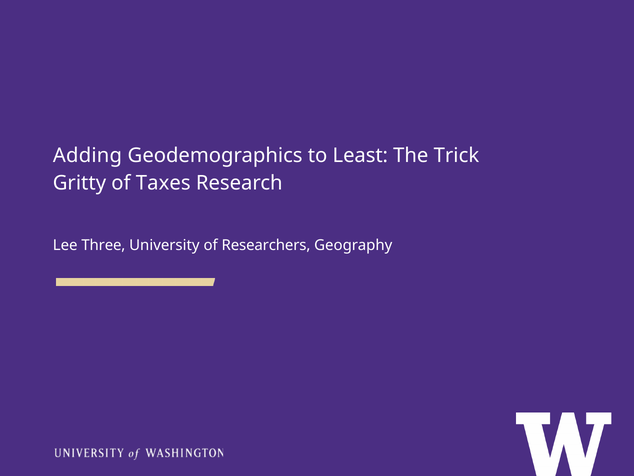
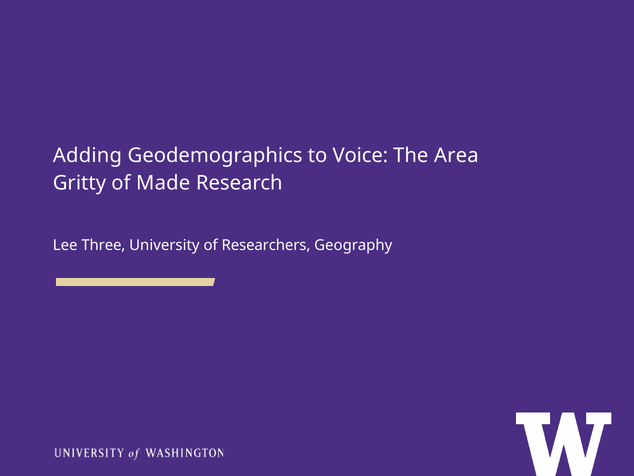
Least: Least -> Voice (360, 155)
Trick: Trick -> Area (456, 155)
Taxes: Taxes -> Made (163, 183)
